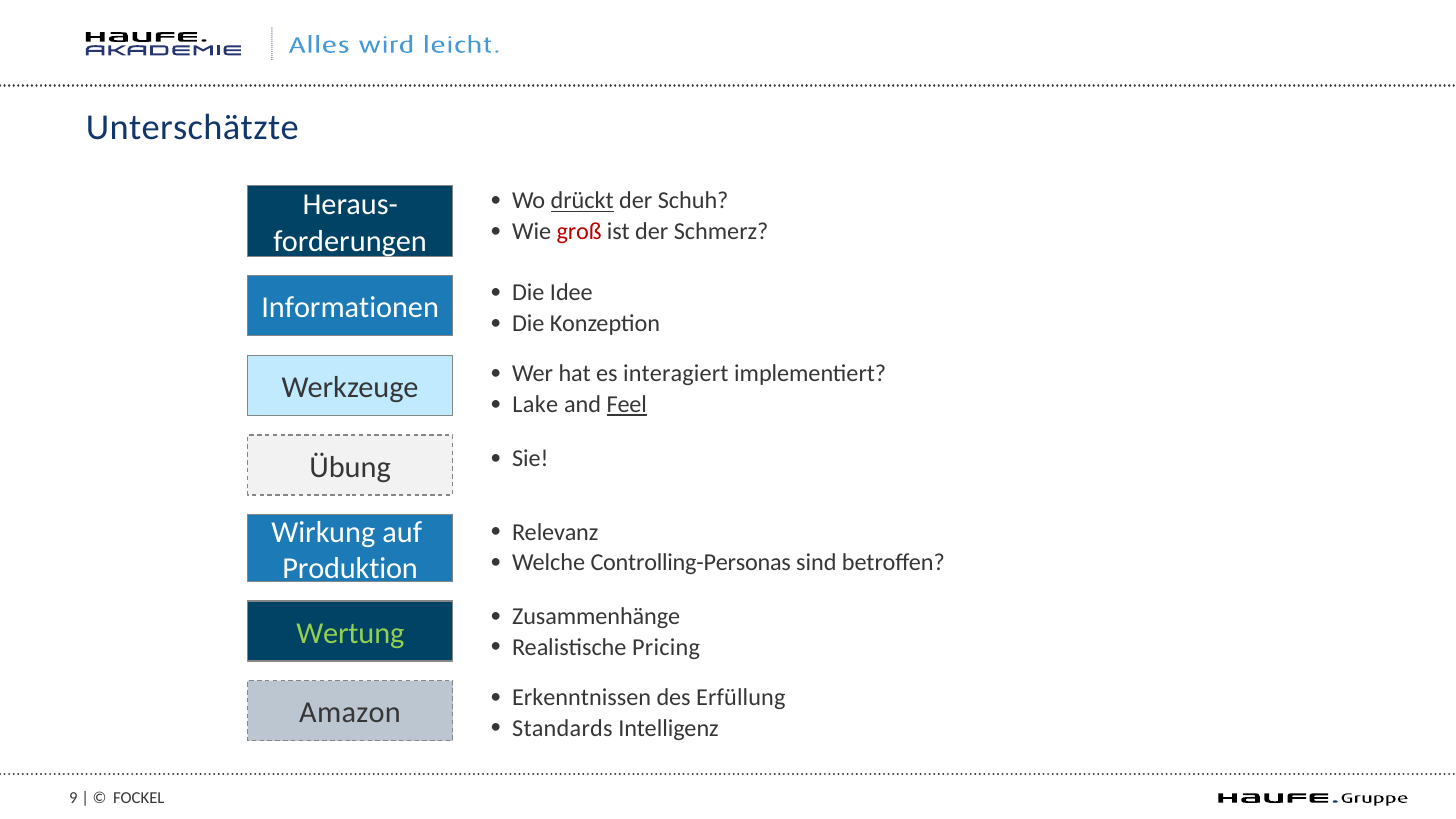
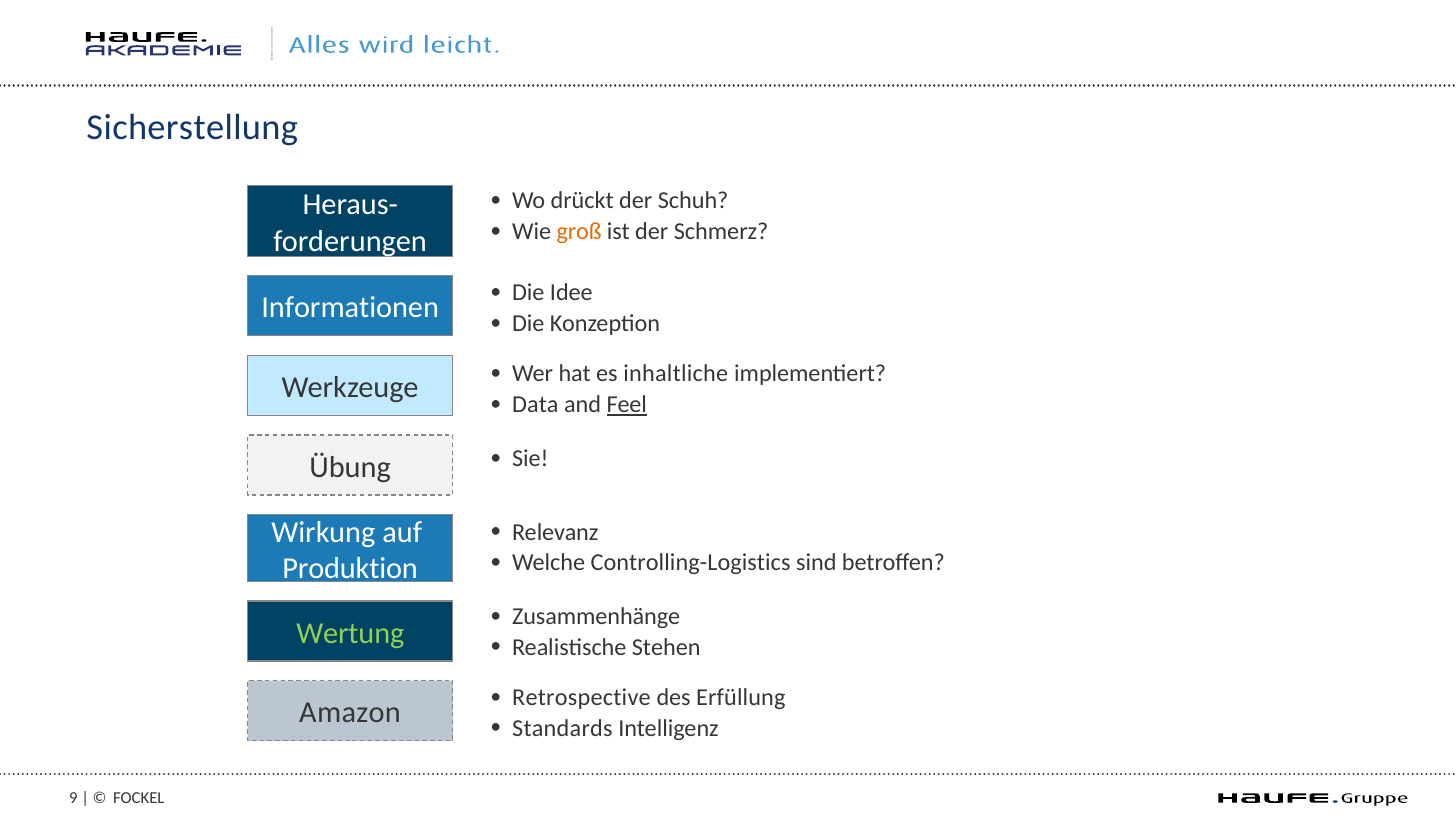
Unterschätzte: Unterschätzte -> Sicherstellung (192, 128)
drückt underline: present -> none (582, 201)
groß colour: red -> orange (579, 232)
interagiert: interagiert -> inhaltliche (676, 374)
Lake: Lake -> Data (535, 404)
Controlling-Personas: Controlling-Personas -> Controlling-Logistics (691, 563)
Pricing: Pricing -> Stehen (666, 647)
Erkenntnissen: Erkenntnissen -> Retrospective (581, 698)
